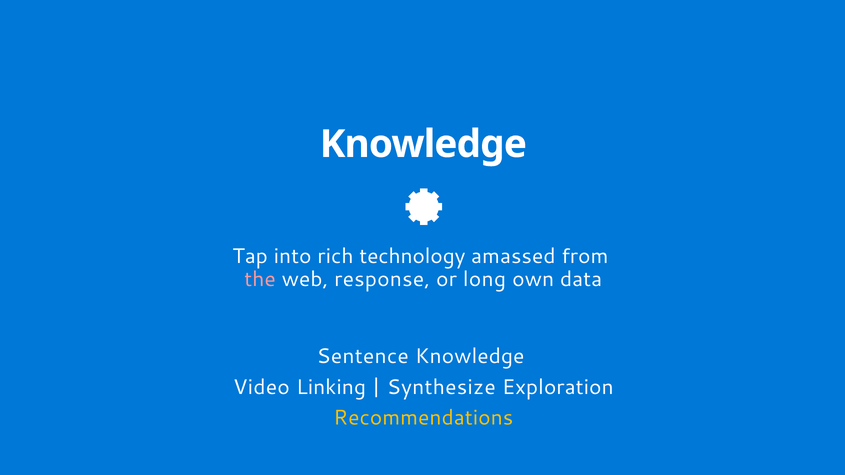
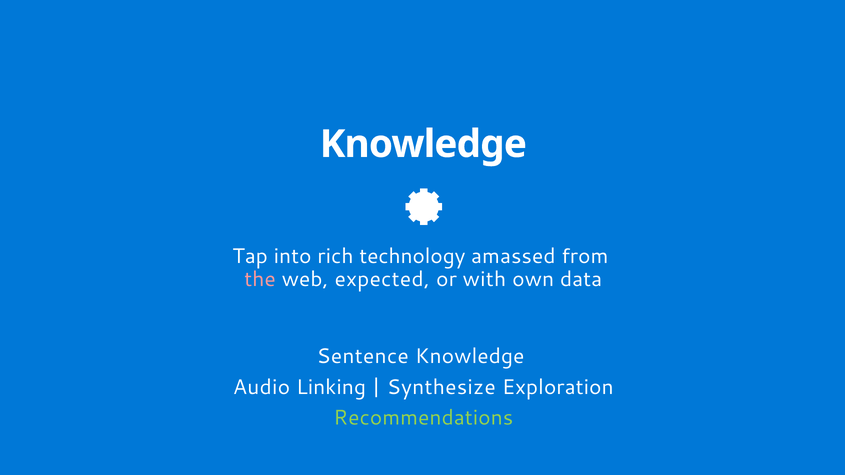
response: response -> expected (382, 279)
long: long -> with (484, 279)
Video: Video -> Audio (261, 387)
Recommendations colour: yellow -> light green (423, 418)
